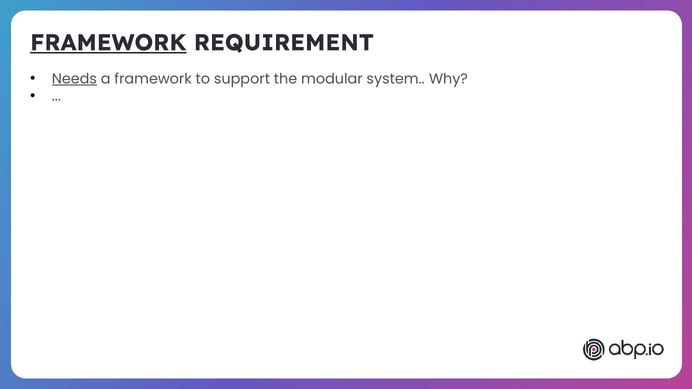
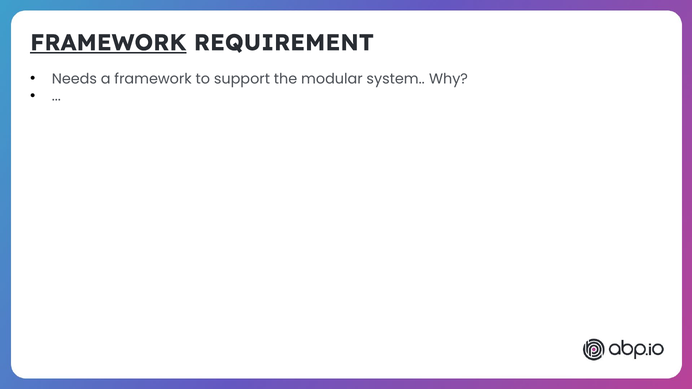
Needs underline: present -> none (74, 79)
